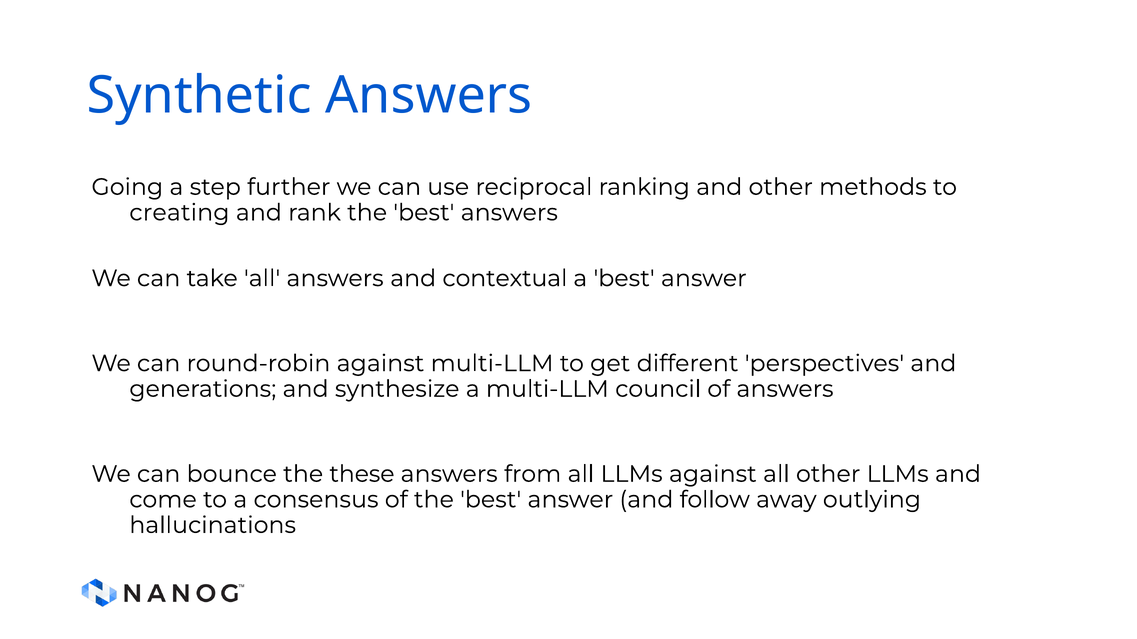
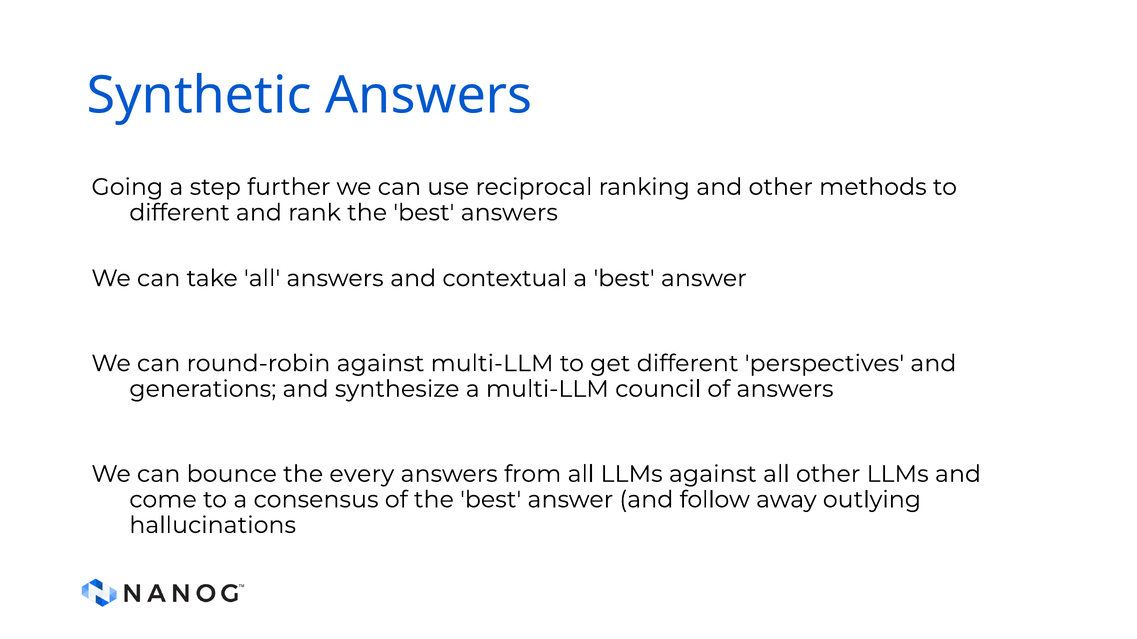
creating: creating -> different (180, 213)
these: these -> every (362, 474)
